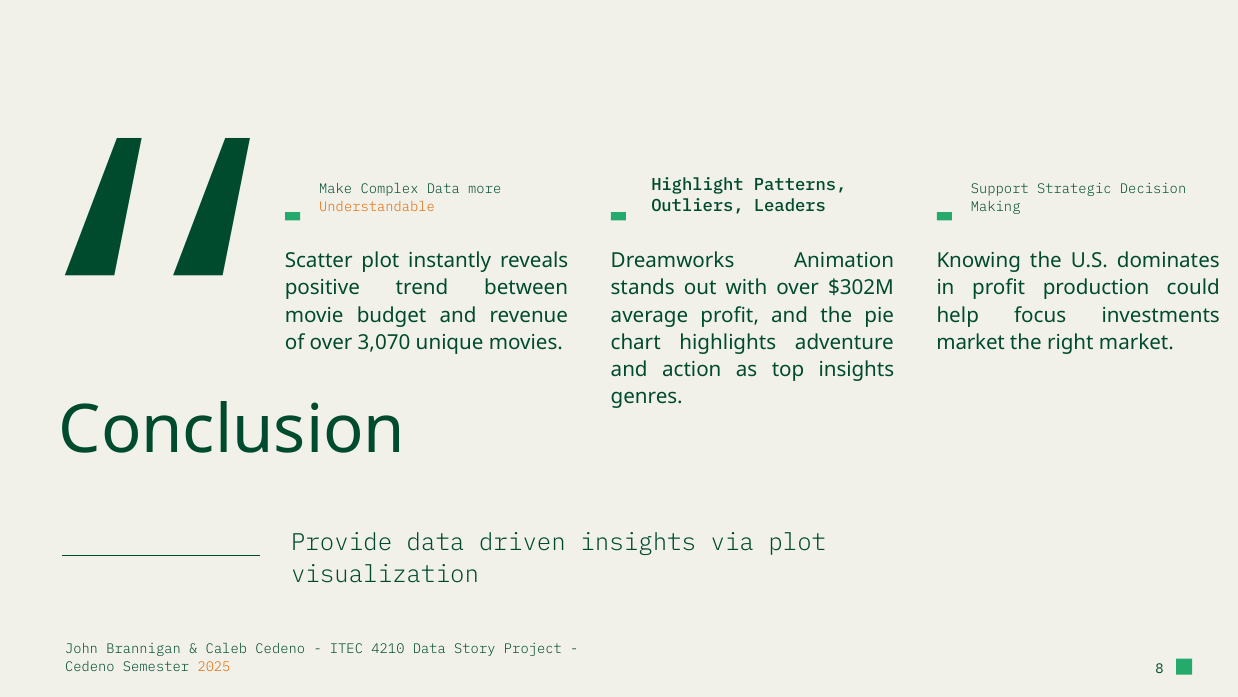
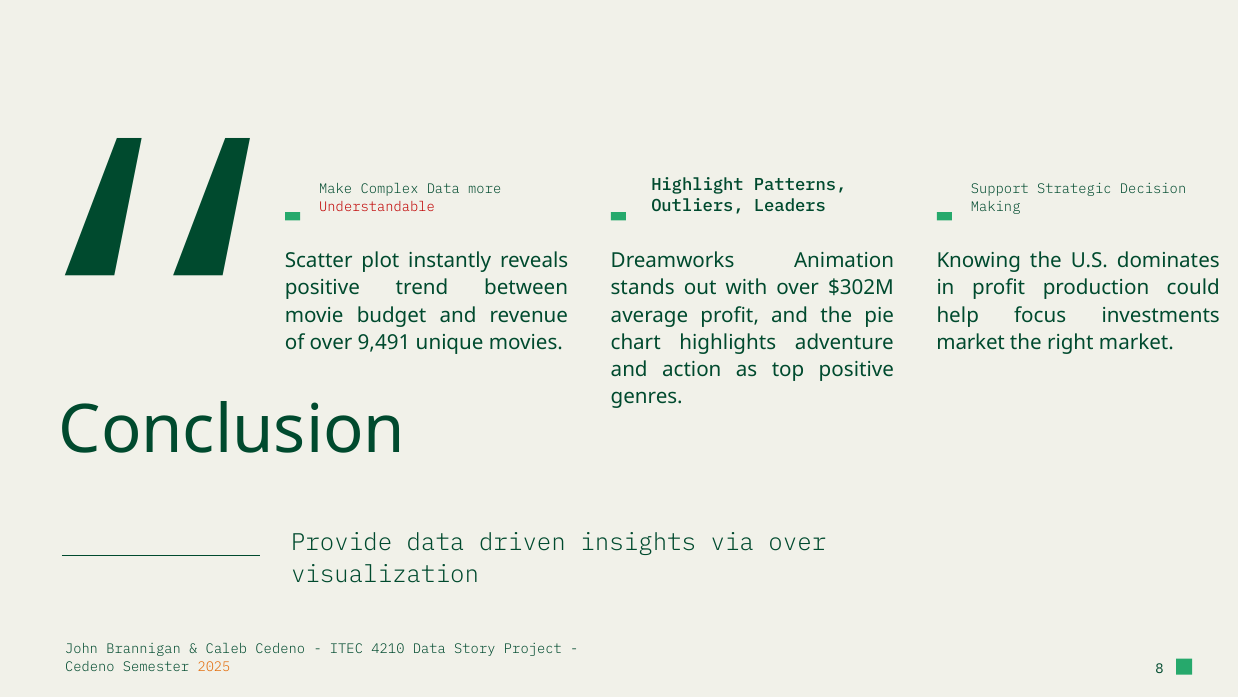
Understandable colour: orange -> red (377, 207)
3,070: 3,070 -> 9,491 (384, 342)
top insights: insights -> positive (856, 369)
via plot: plot -> over (797, 542)
